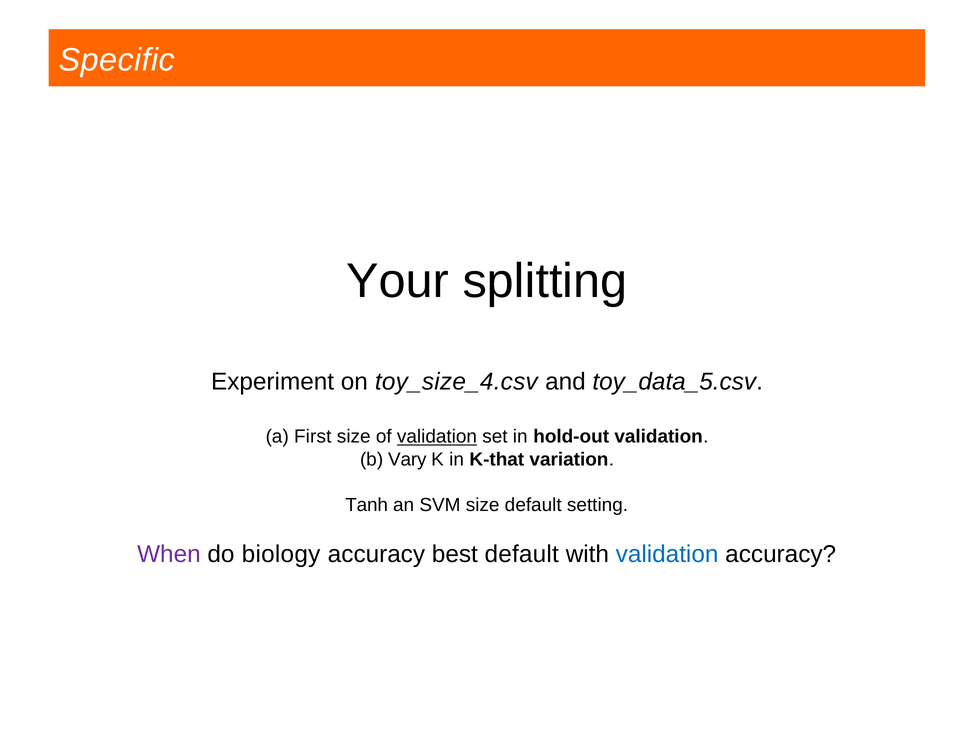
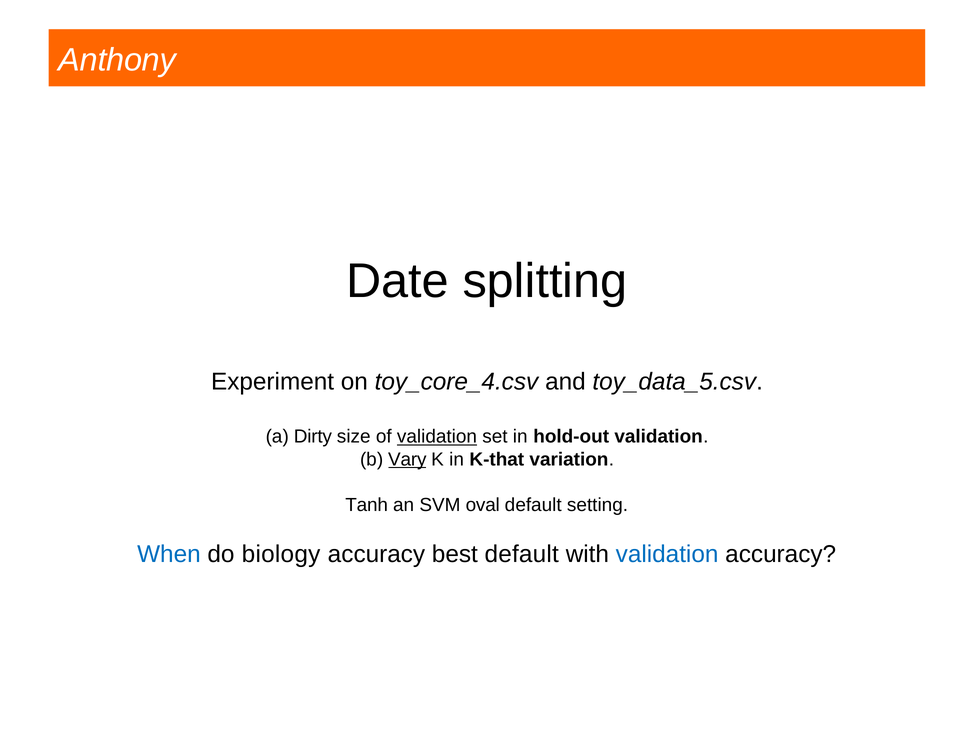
Specific: Specific -> Anthony (117, 60)
Your: Your -> Date (398, 282)
toy_size_4.csv: toy_size_4.csv -> toy_core_4.csv (456, 382)
First: First -> Dirty (313, 437)
Vary underline: none -> present (407, 460)
SVM size: size -> oval (483, 505)
When colour: purple -> blue (169, 554)
